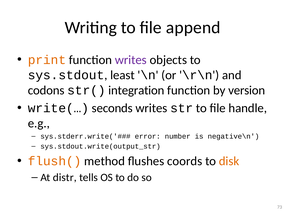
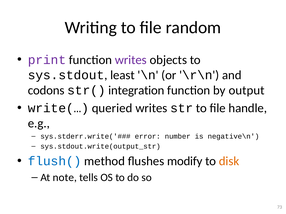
append: append -> random (193, 28)
print colour: orange -> purple (47, 60)
version: version -> output (247, 91)
seconds: seconds -> queried (112, 108)
flush( colour: orange -> blue (55, 161)
coords: coords -> modify (185, 161)
distr: distr -> note (65, 178)
